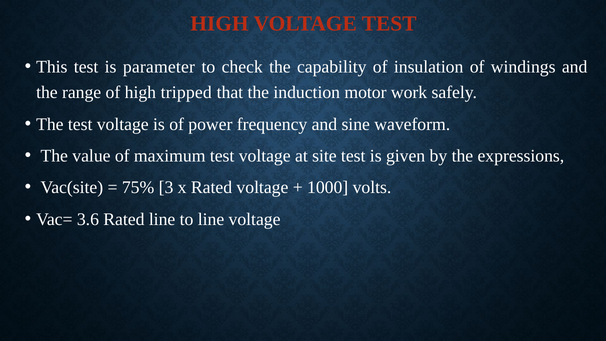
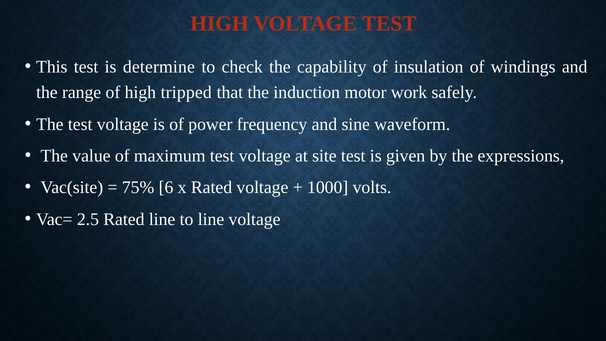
parameter: parameter -> determine (159, 67)
3: 3 -> 6 (166, 188)
3.6: 3.6 -> 2.5 (88, 219)
